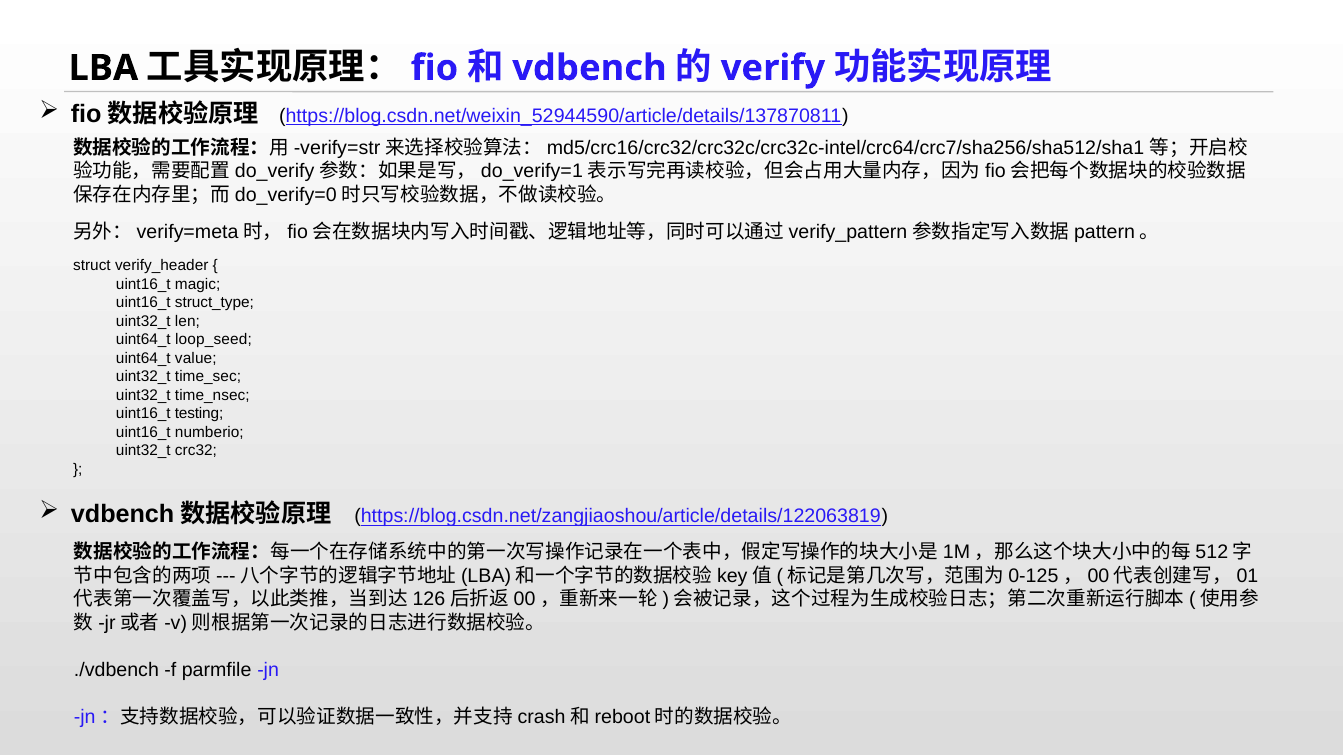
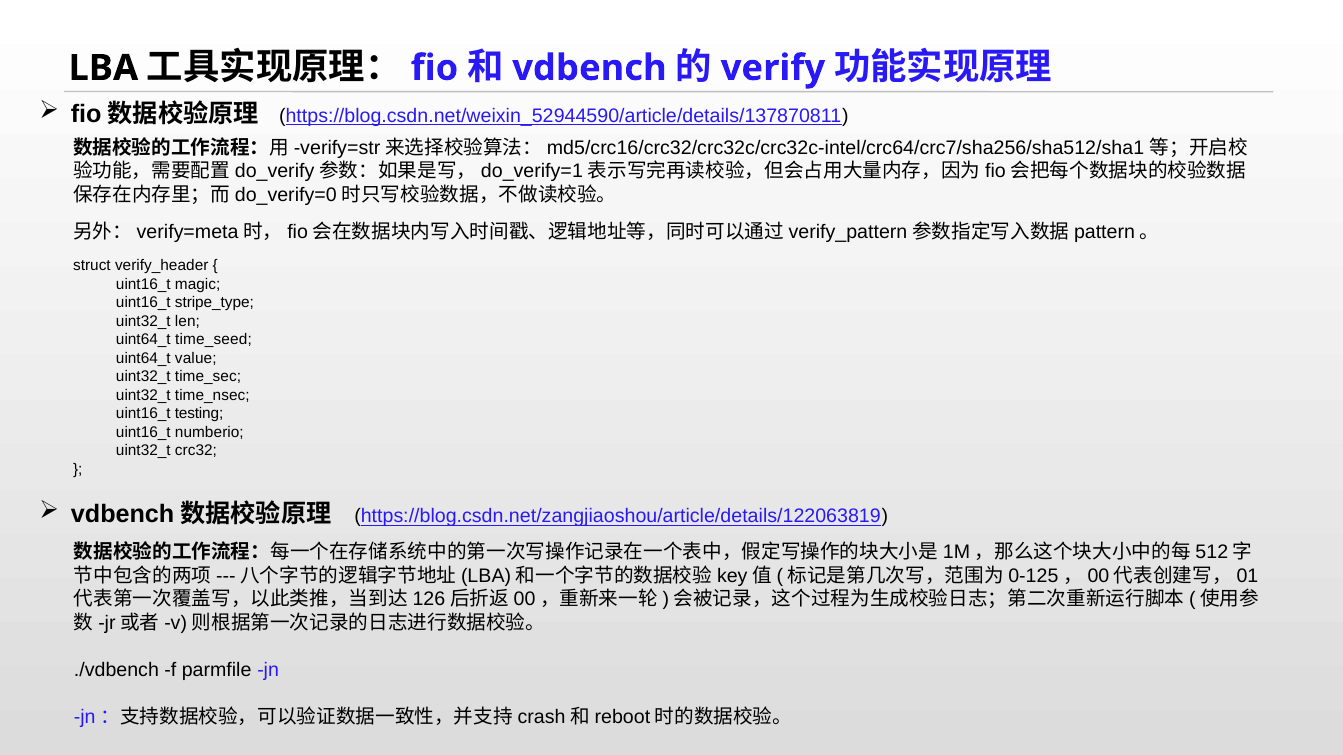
struct_type: struct_type -> stripe_type (214, 303)
loop_seed: loop_seed -> time_seed (213, 340)
